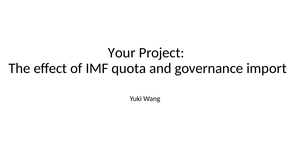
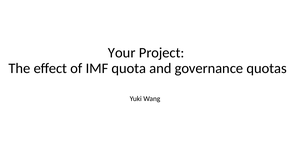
import: import -> quotas (267, 68)
